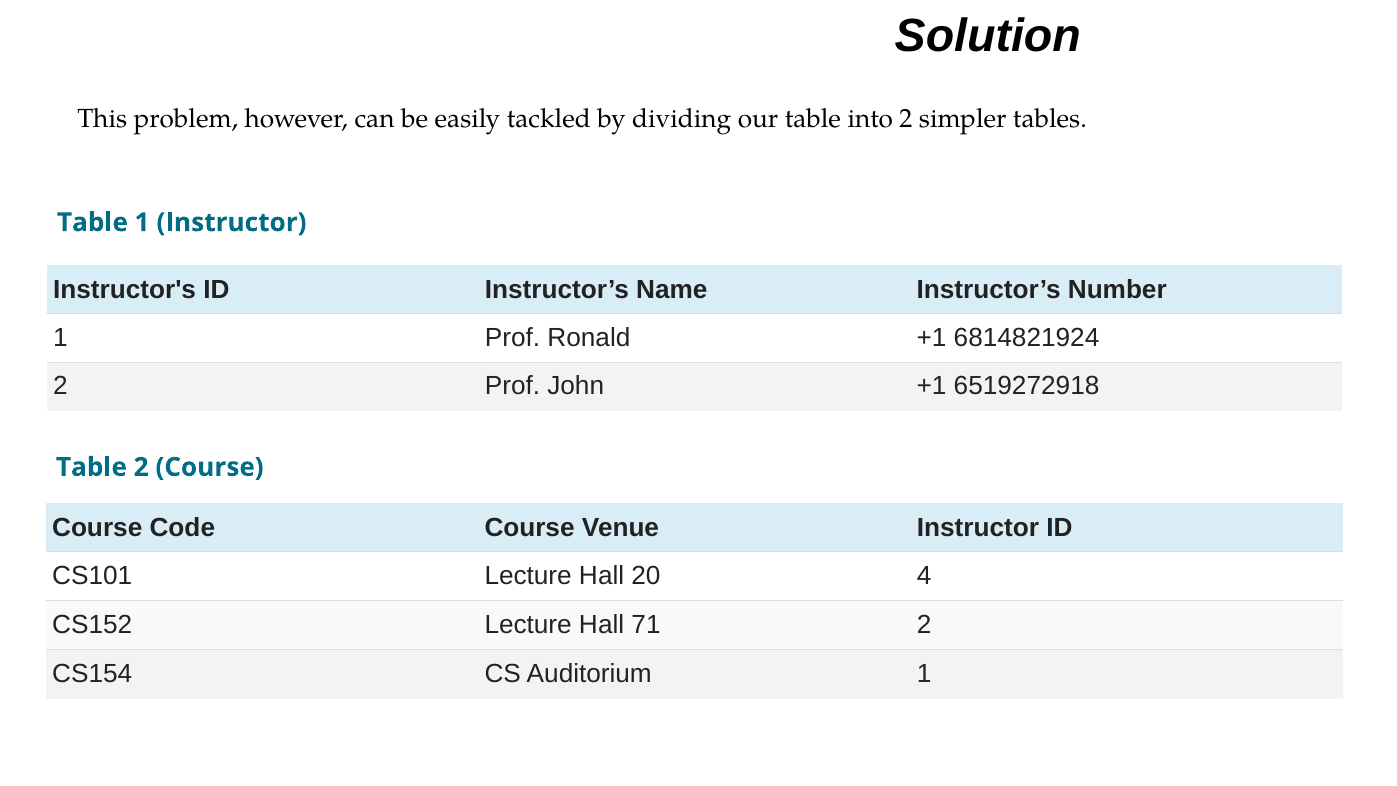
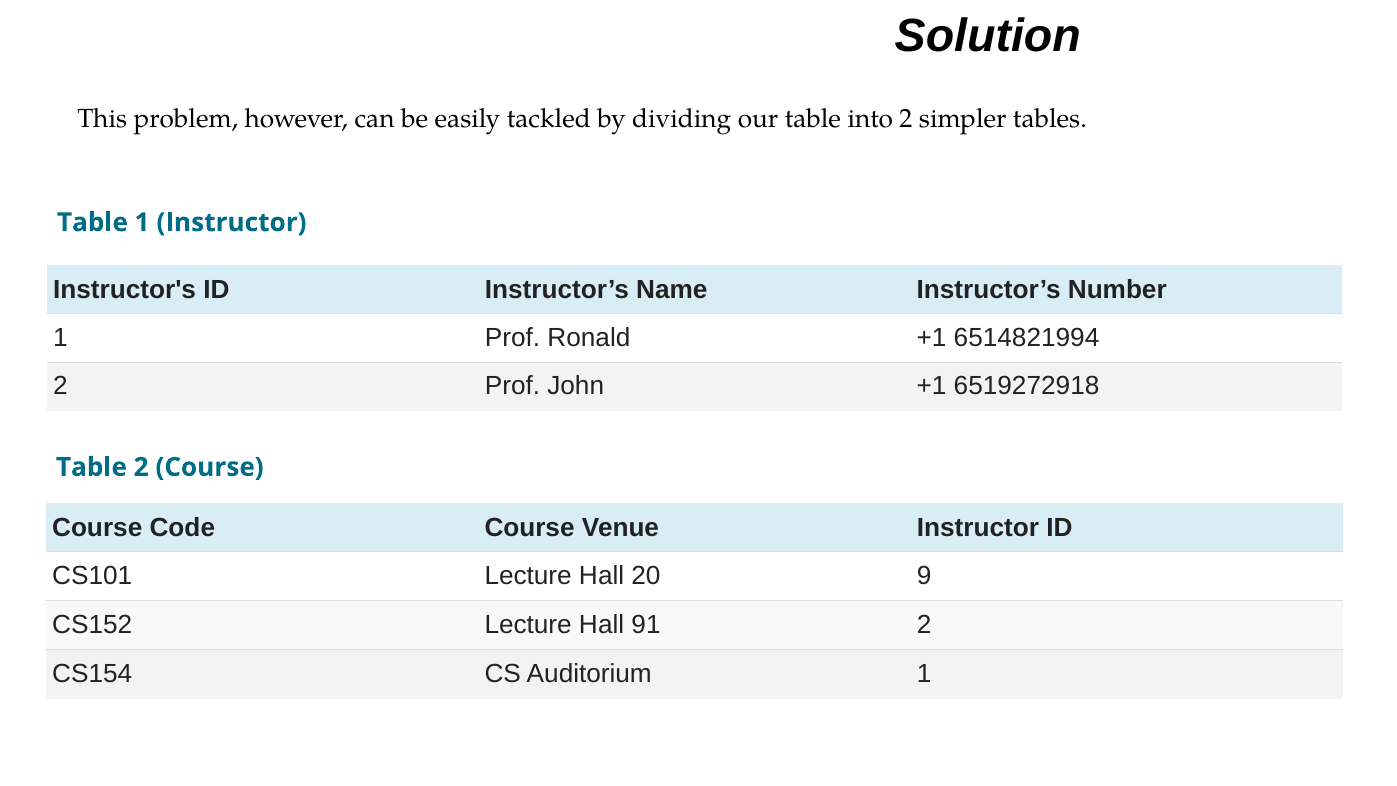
6814821924: 6814821924 -> 6514821994 (1027, 337)
4: 4 -> 9 (924, 576)
71: 71 -> 91 (646, 624)
